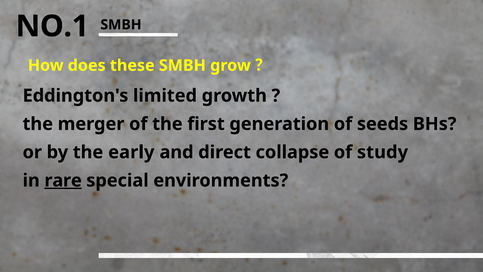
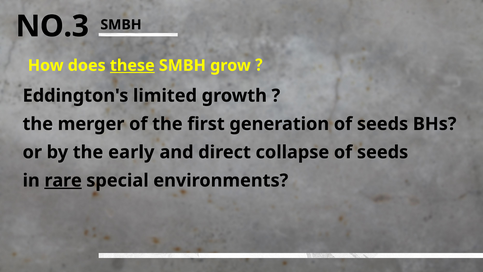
NO.1: NO.1 -> NO.3 (52, 26)
these underline: none -> present (132, 65)
collapse of study: study -> seeds (383, 152)
